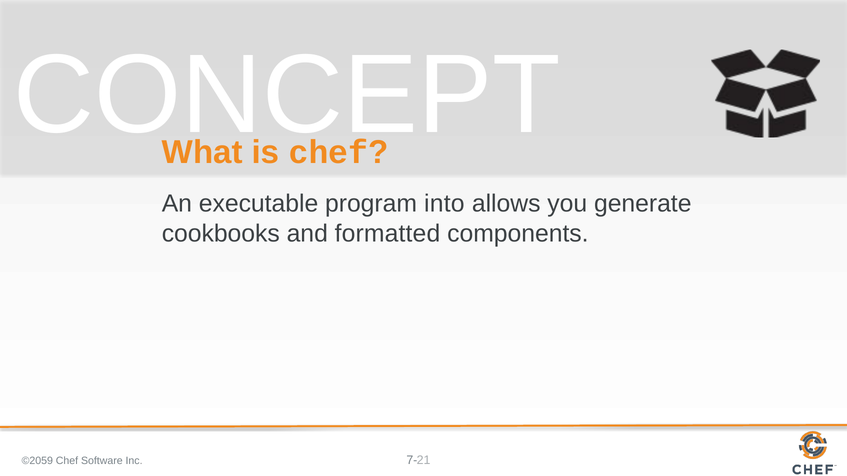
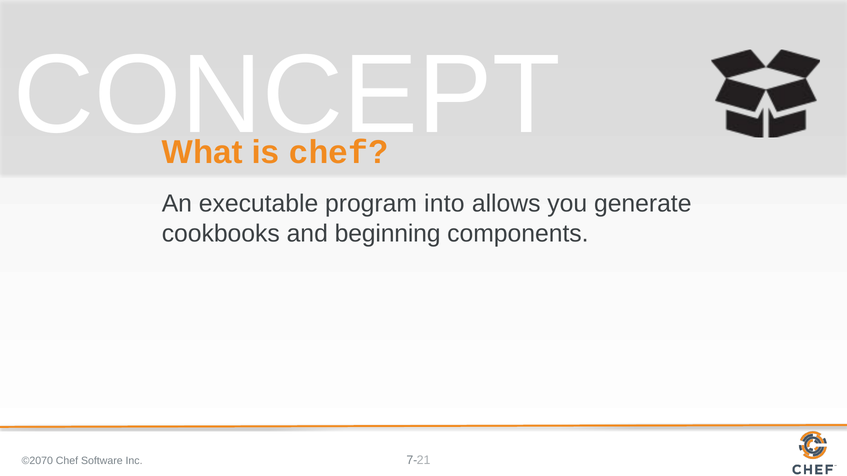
formatted: formatted -> beginning (388, 234)
©2059: ©2059 -> ©2070 (37, 461)
